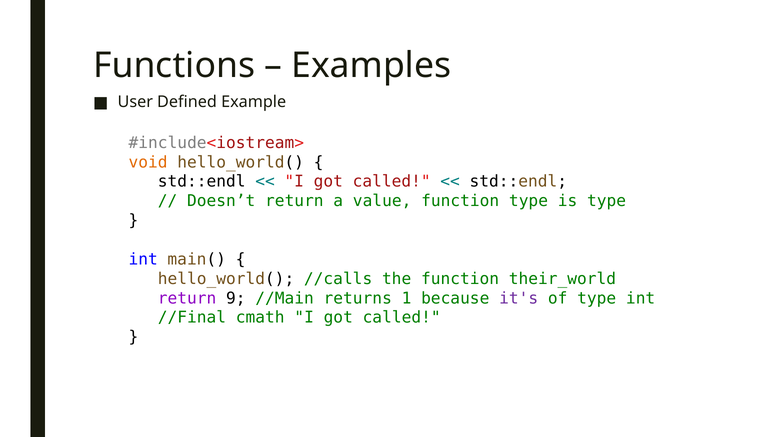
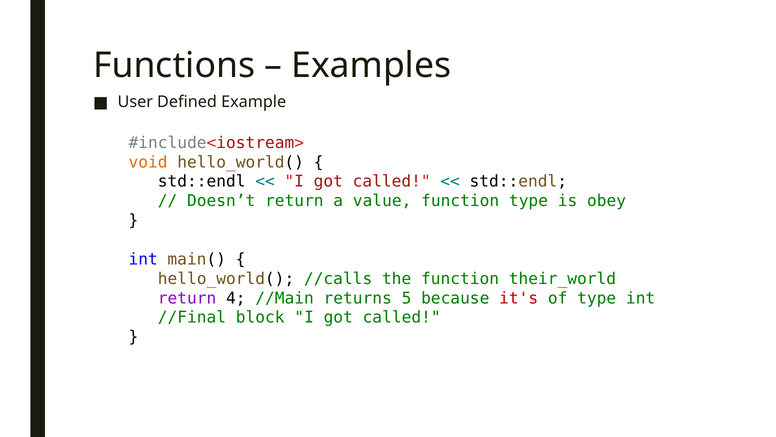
is type: type -> obey (607, 201)
9: 9 -> 4 (236, 298)
1: 1 -> 5 (407, 298)
it's colour: purple -> red (519, 298)
cmath: cmath -> block (260, 317)
